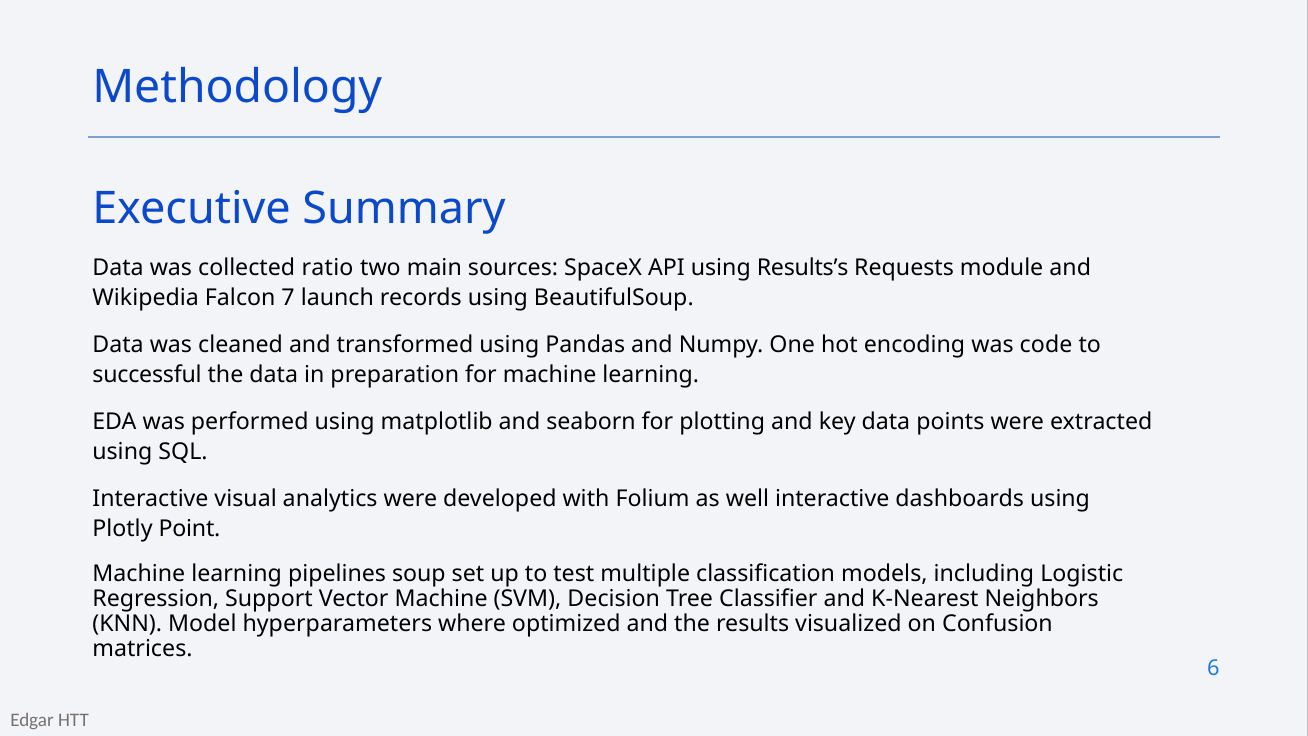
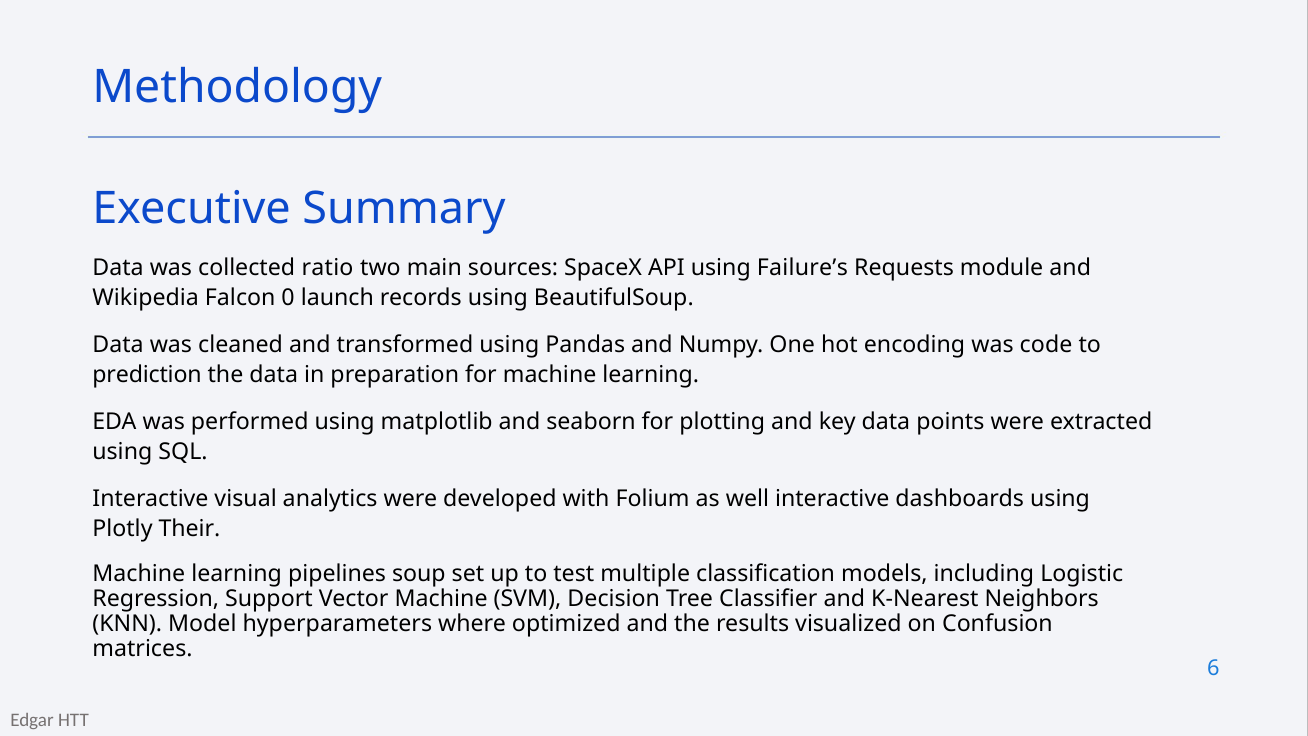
Results’s: Results’s -> Failure’s (802, 268)
7: 7 -> 0 (288, 298)
successful: successful -> prediction (147, 375)
Point: Point -> Their (189, 529)
